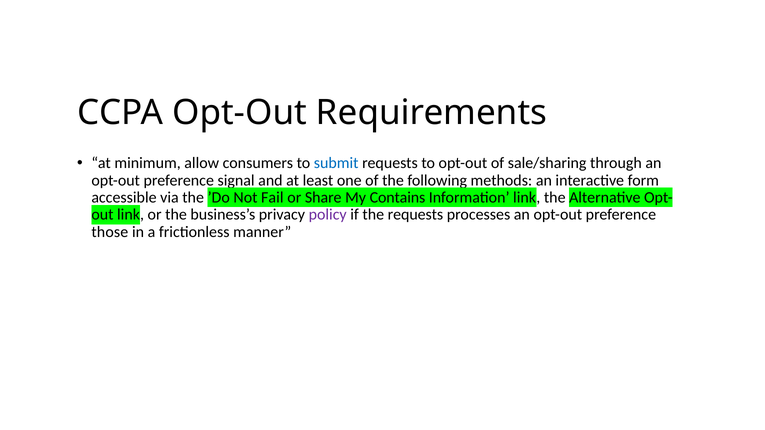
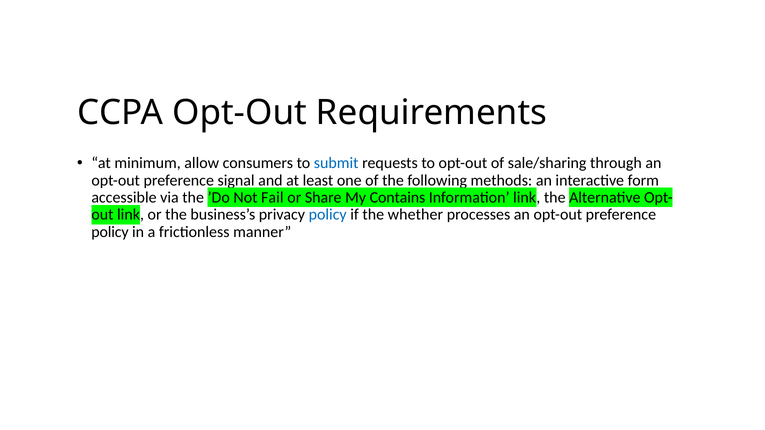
policy colour: purple -> blue (328, 215)
the requests: requests -> whether (415, 215)
those: those -> policy (110, 232)
